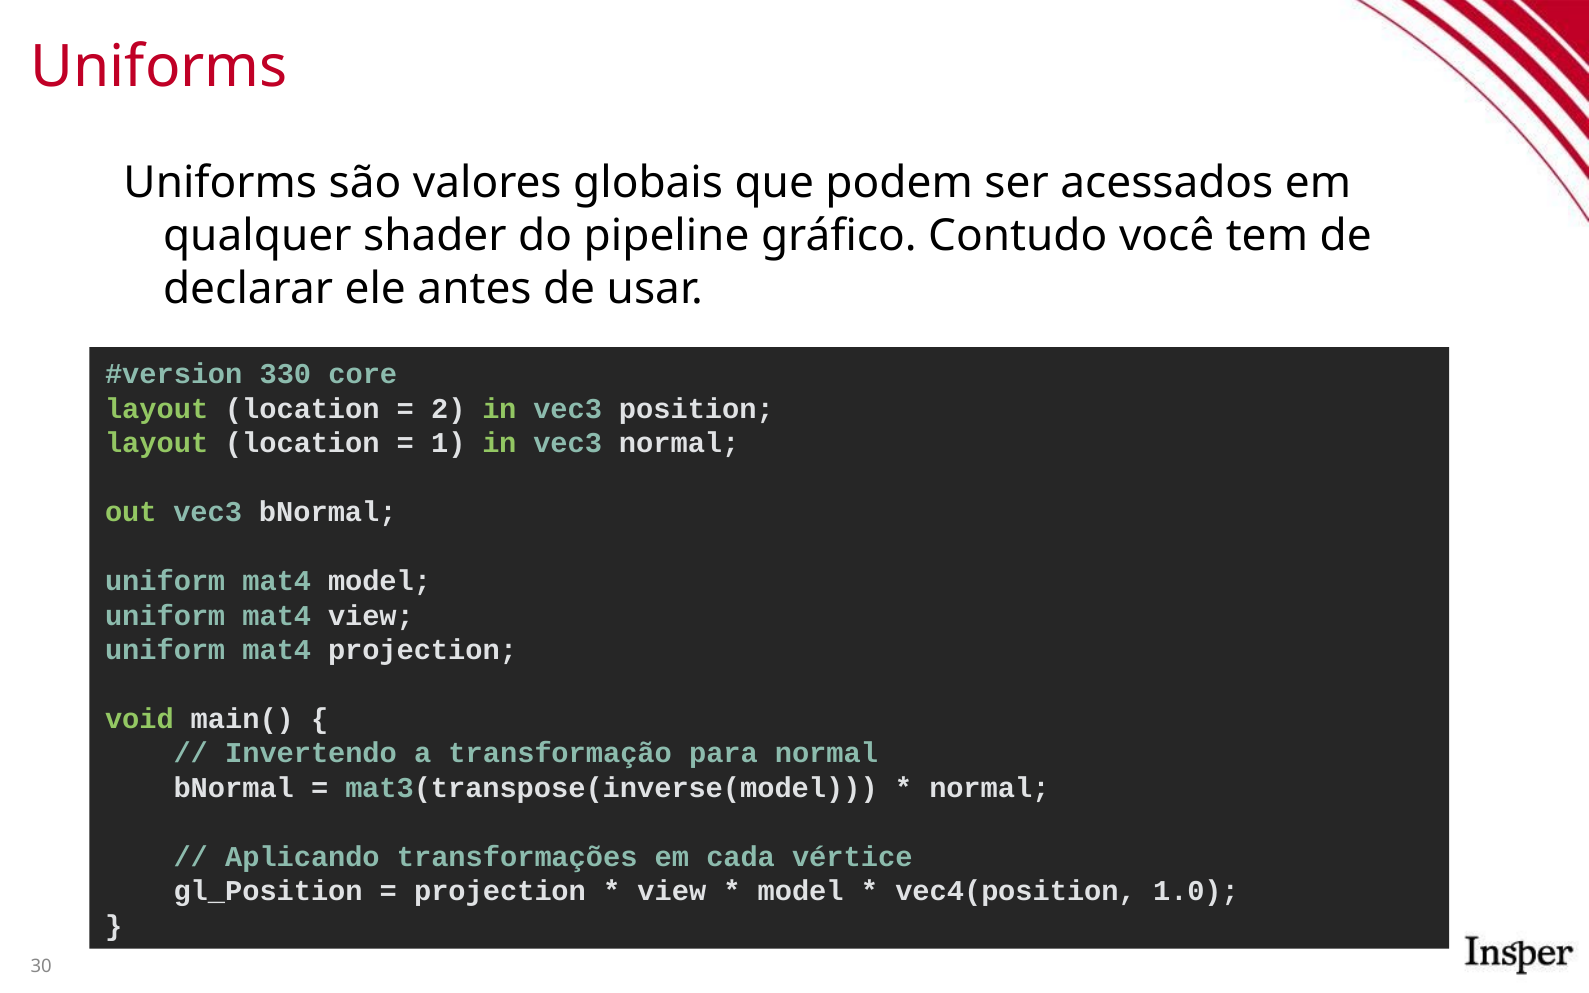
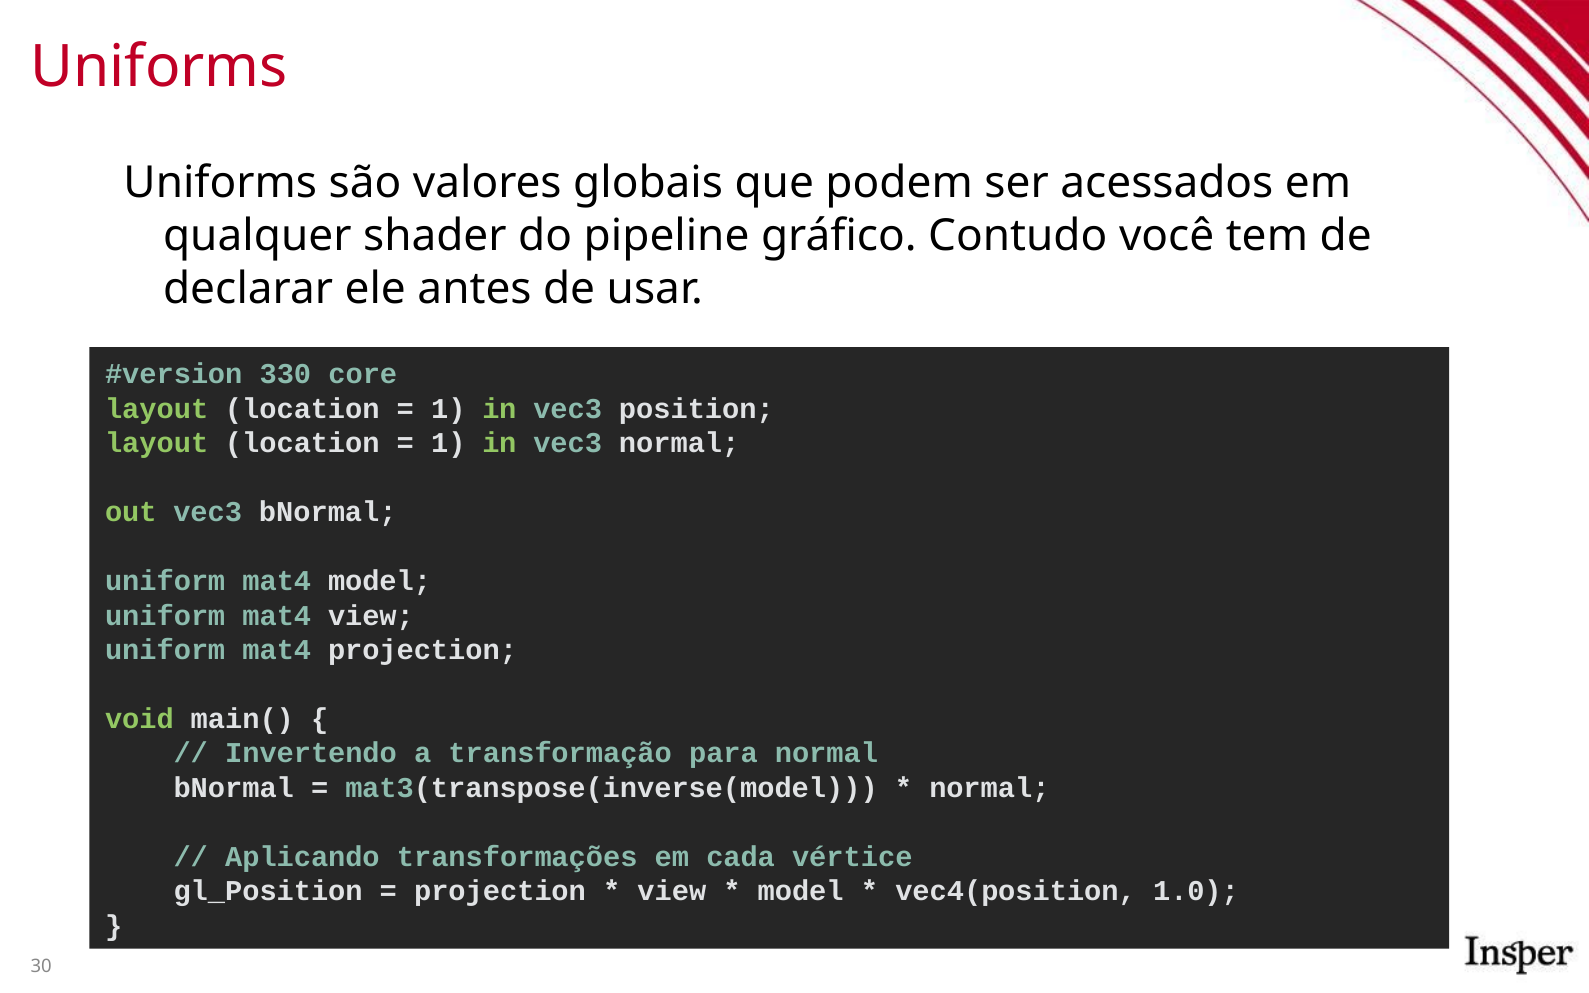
2: 2 -> 1 (448, 409)
